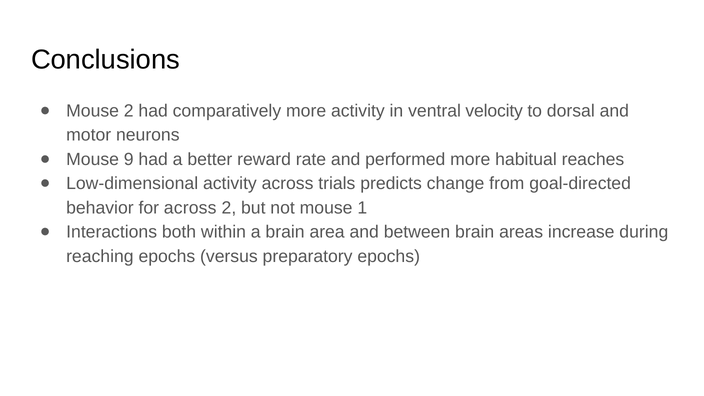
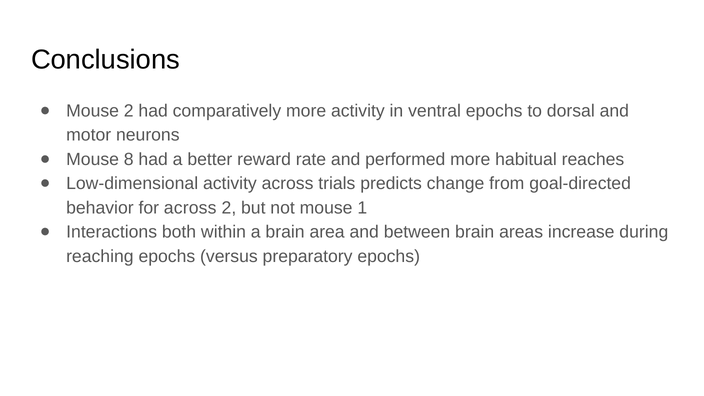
ventral velocity: velocity -> epochs (494, 111)
9: 9 -> 8 (129, 159)
